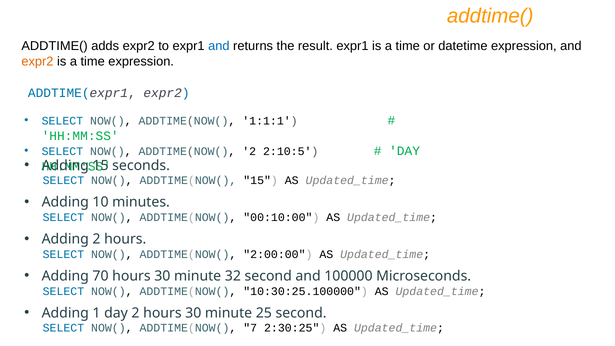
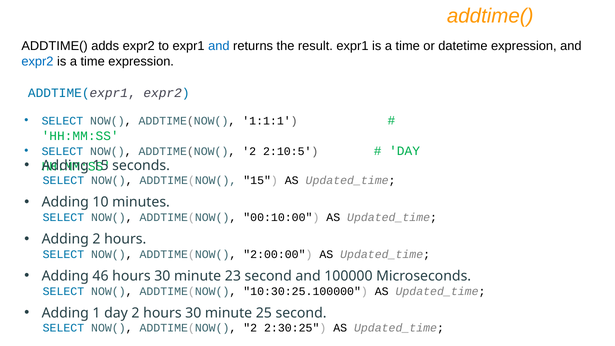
expr2 colour: orange -> blue (37, 62)
70: 70 -> 46 (101, 276)
32: 32 -> 23 (233, 276)
7: 7 -> 2 (250, 328)
